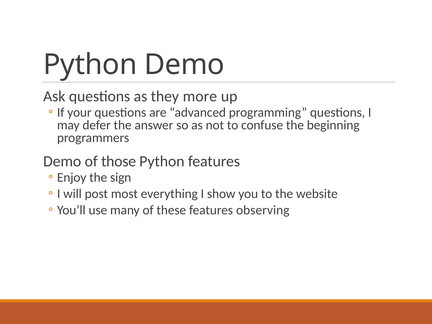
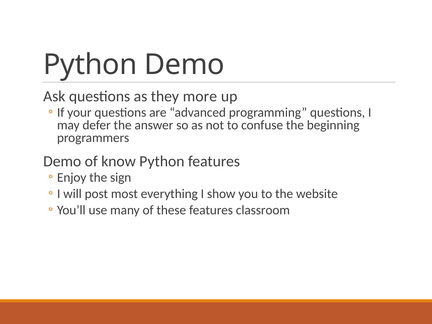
those: those -> know (119, 161)
observing: observing -> classroom (263, 210)
